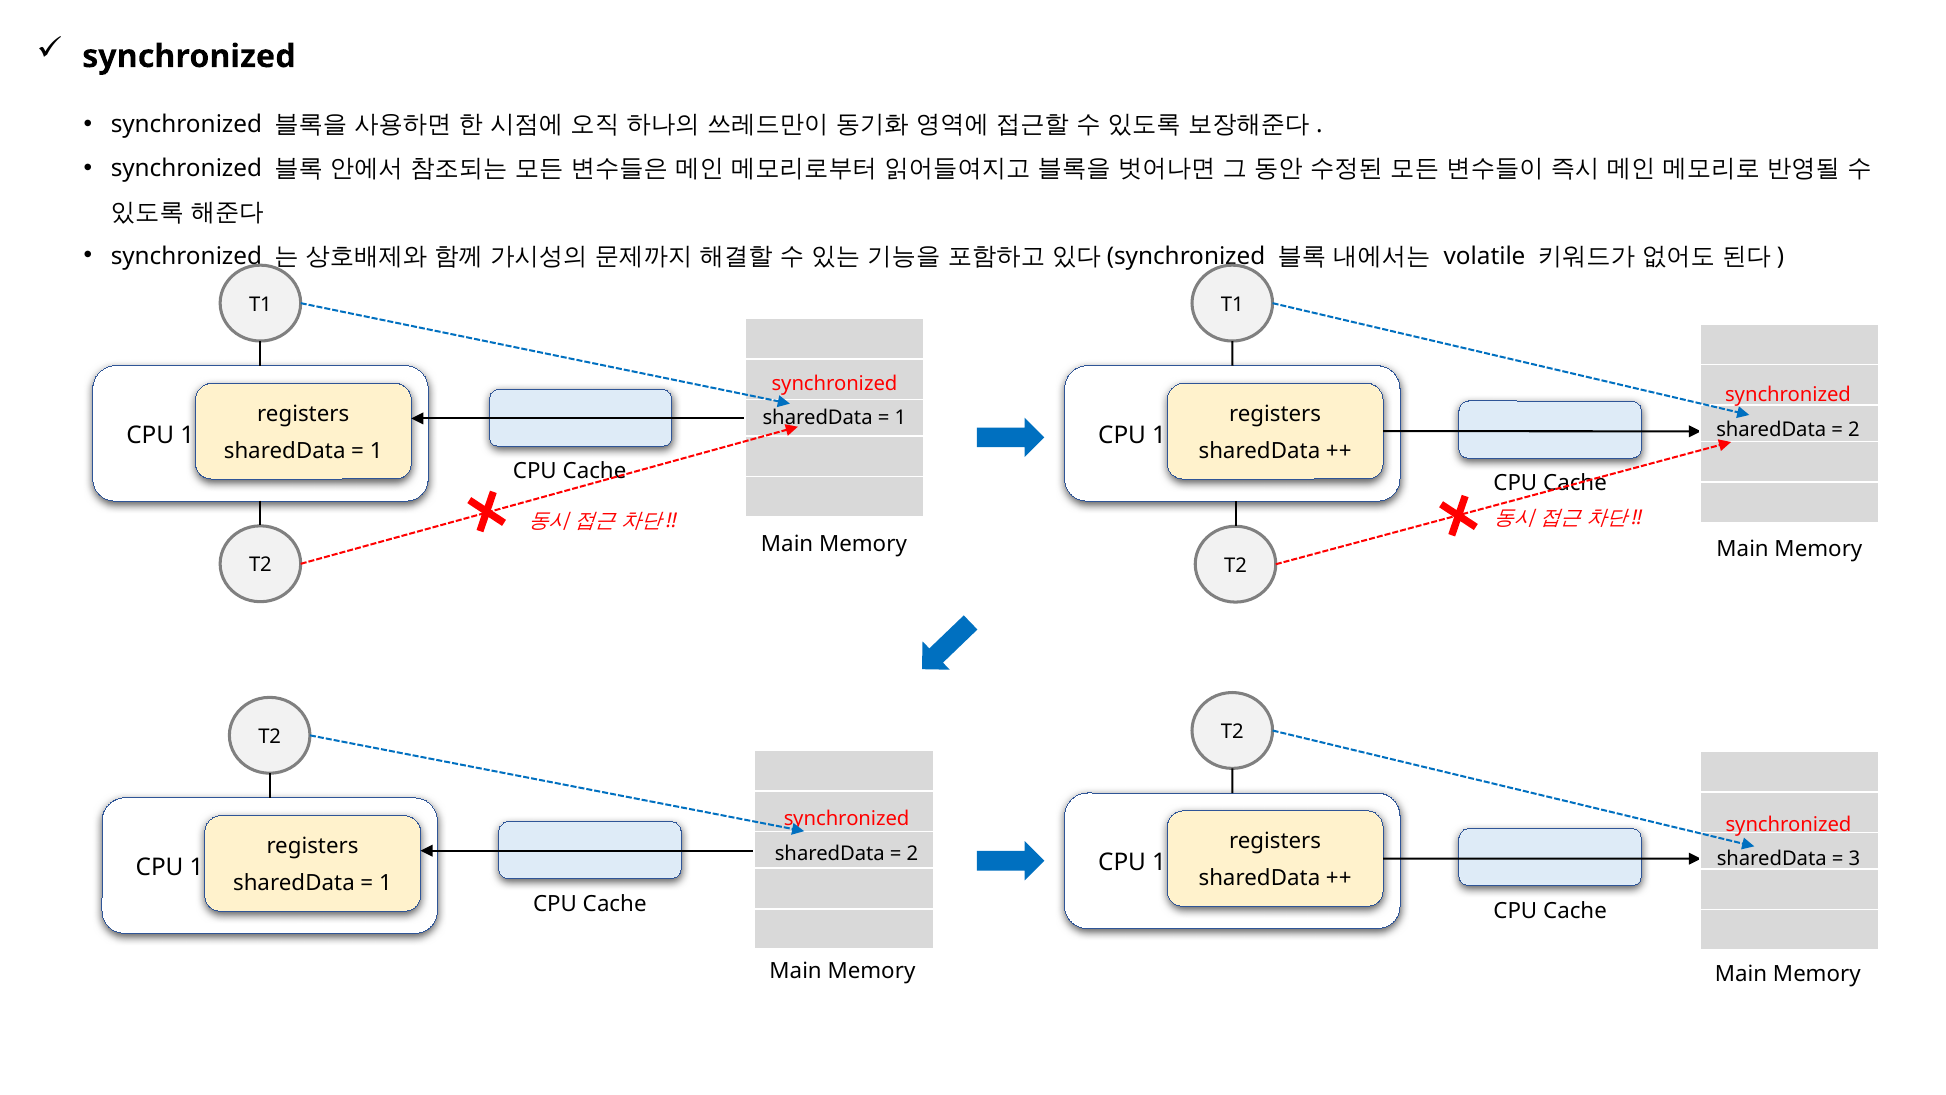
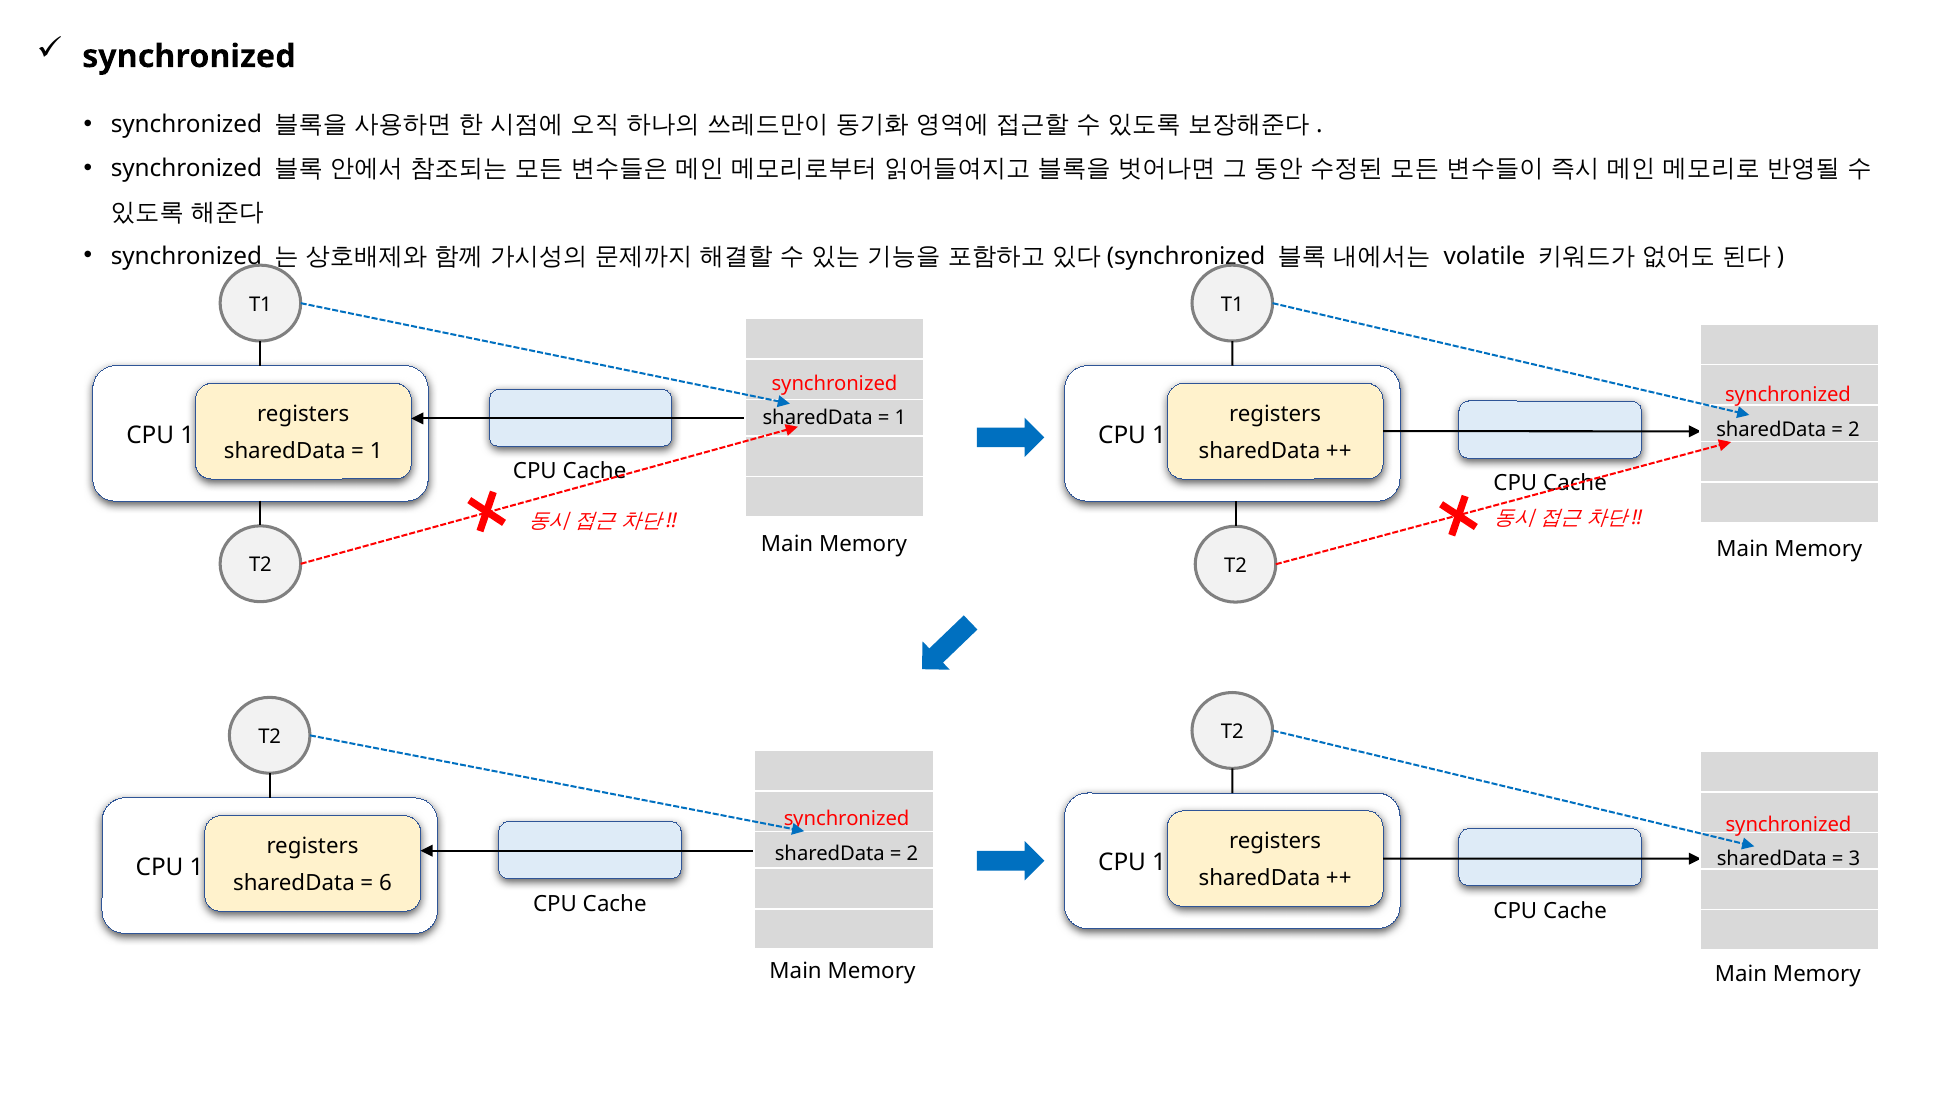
1: 1 -> 6 (386, 883)
